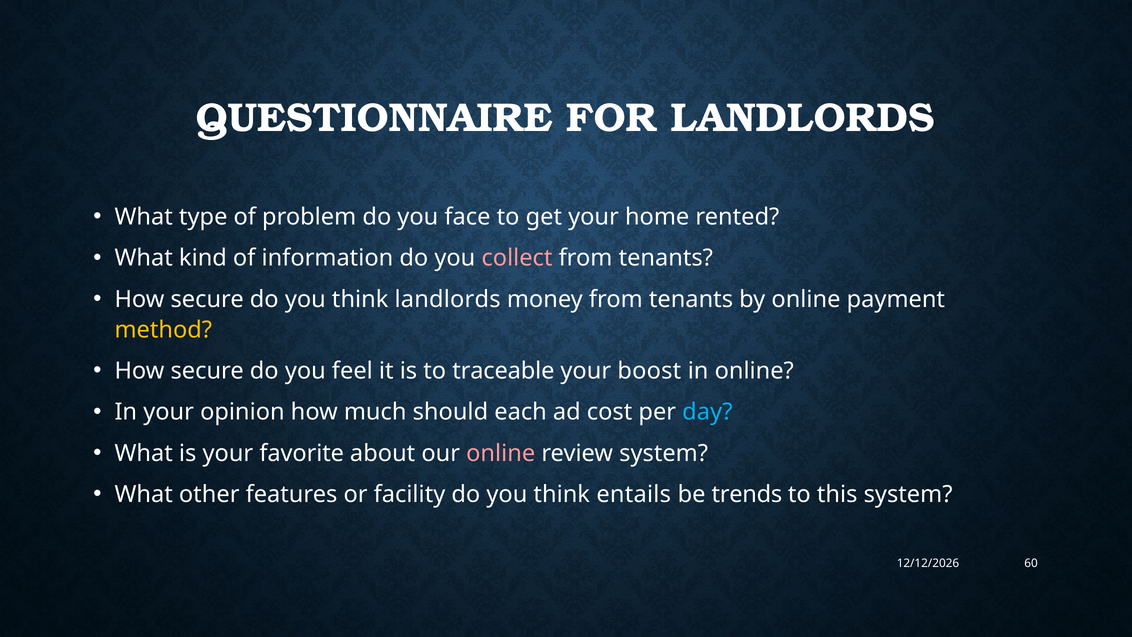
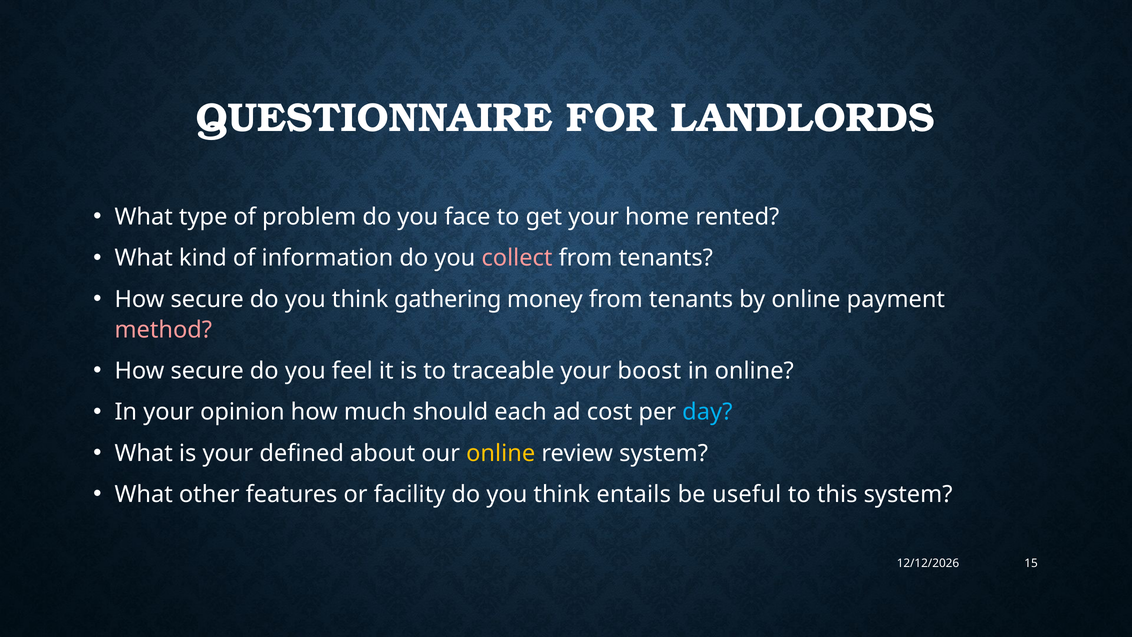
think landlords: landlords -> gathering (448, 299)
method colour: yellow -> pink (163, 330)
favorite: favorite -> defined (302, 453)
online colour: pink -> yellow (501, 453)
trends: trends -> useful (747, 494)
60: 60 -> 15 (1031, 563)
